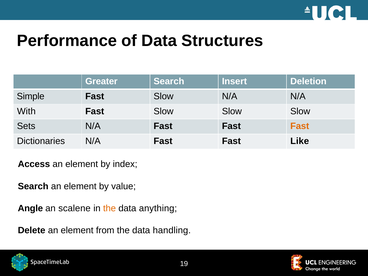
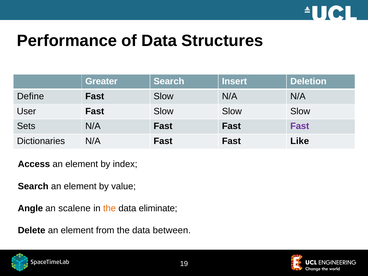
Simple: Simple -> Define (31, 96)
With: With -> User (26, 111)
Fast colour: orange -> purple (300, 126)
anything: anything -> eliminate (158, 208)
handling: handling -> between (172, 230)
